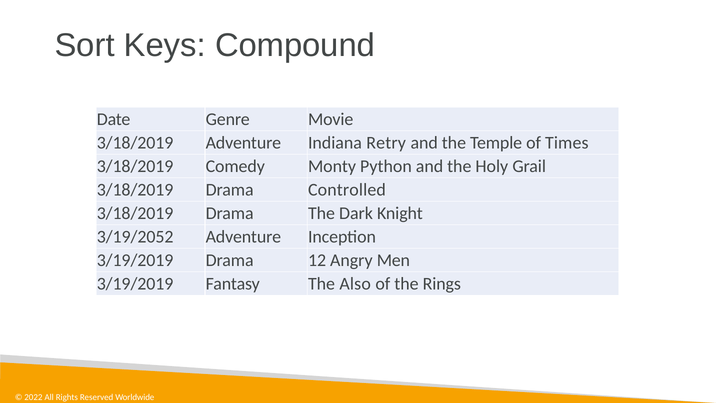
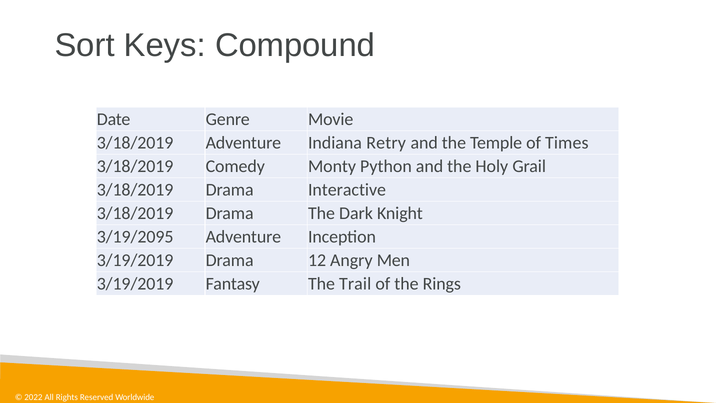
Controlled: Controlled -> Interactive (347, 190)
3/19/2052: 3/19/2052 -> 3/19/2095 (135, 237)
Also: Also -> Trail (355, 284)
